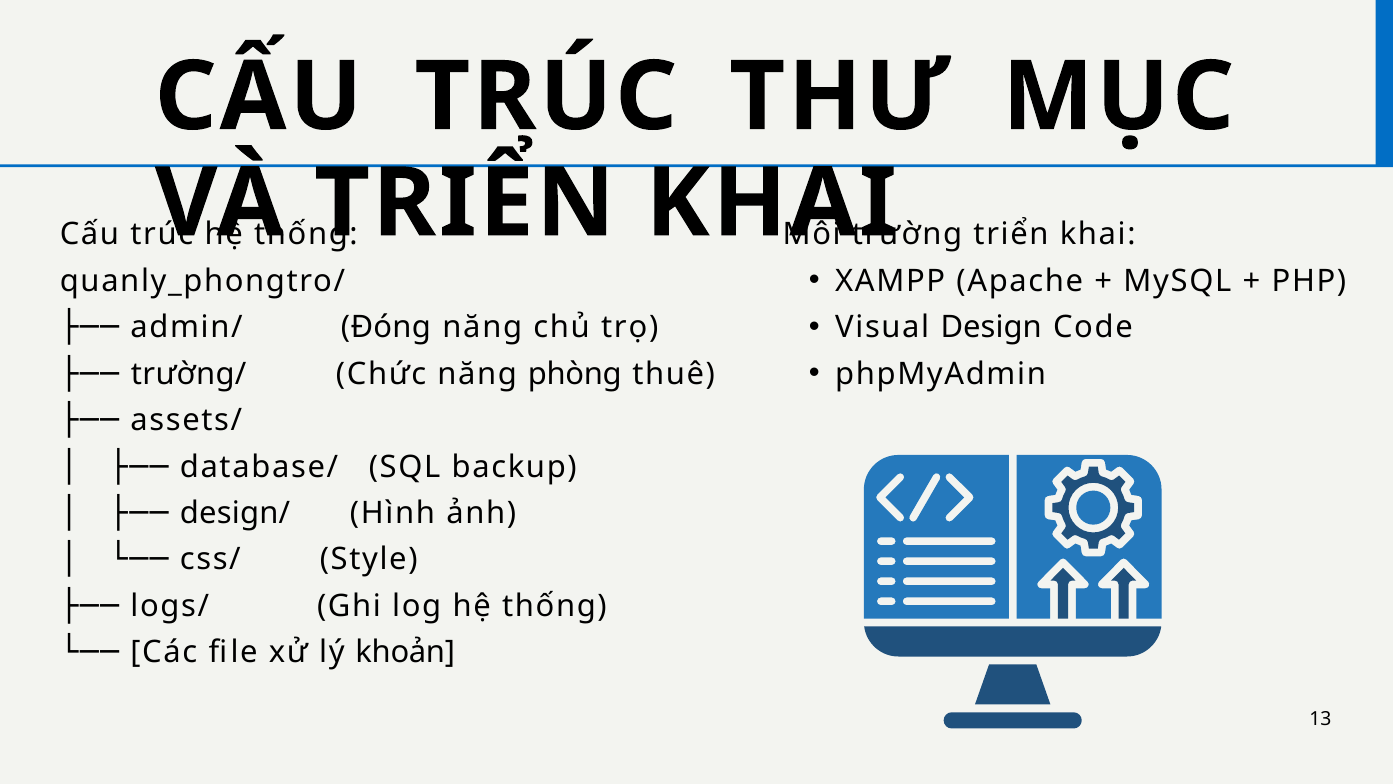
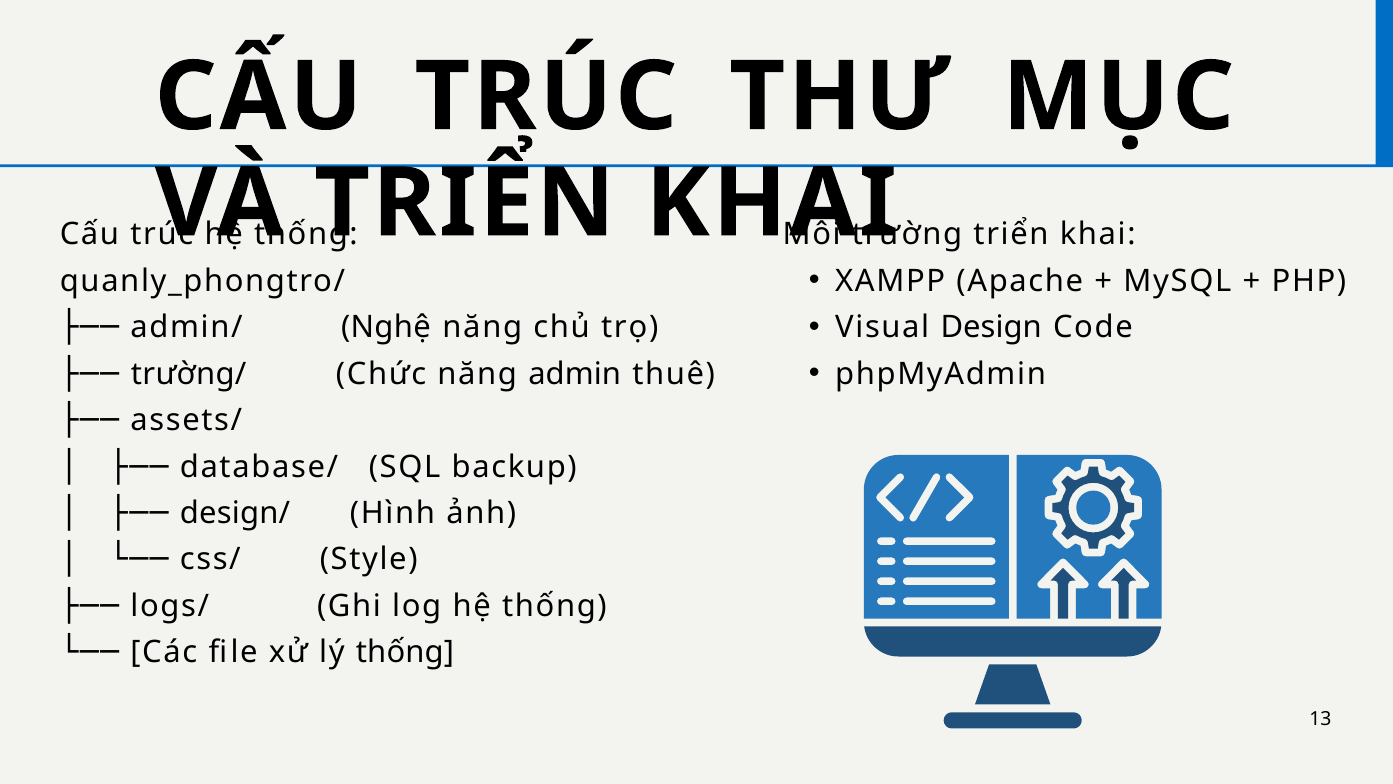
Đóng: Đóng -> Nghệ (386, 327)
phòng: phòng -> admin (575, 374)
lý khoản: khoản -> thống (405, 652)
